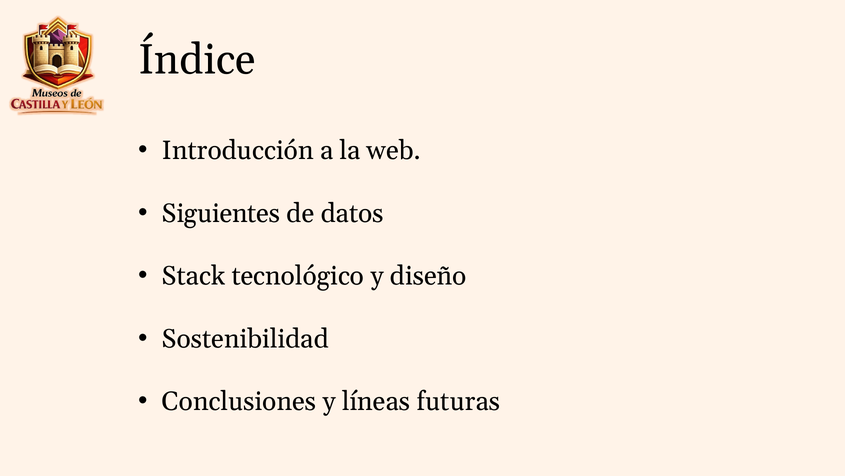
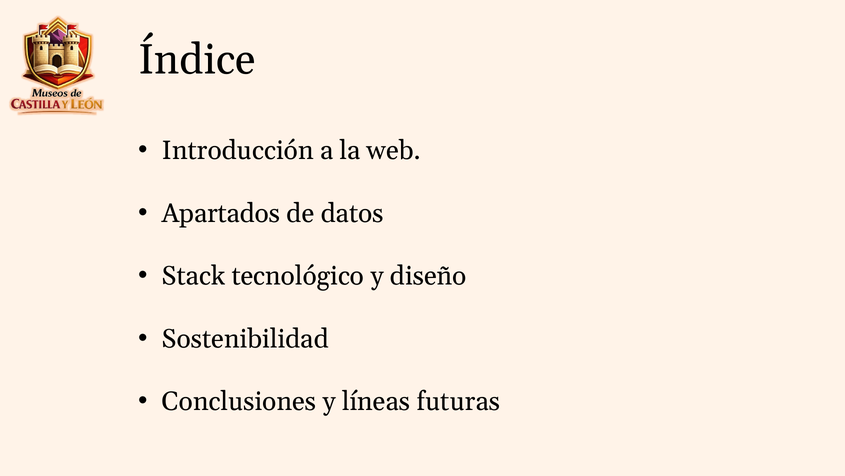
Siguientes: Siguientes -> Apartados (221, 213)
